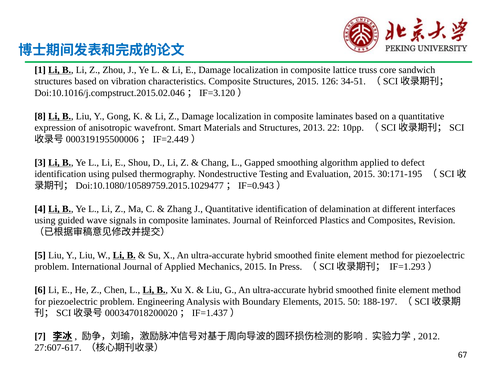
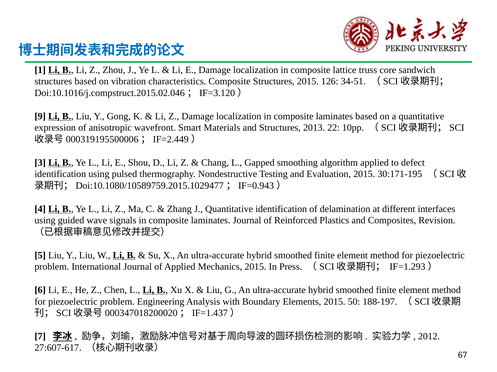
8: 8 -> 9 (40, 116)
